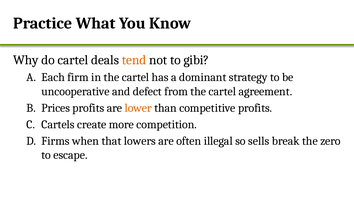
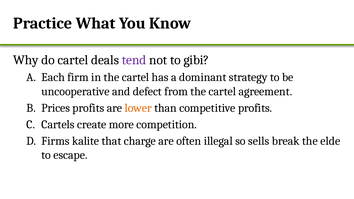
tend colour: orange -> purple (134, 60)
when: when -> kalite (86, 141)
lowers: lowers -> charge (140, 141)
zero: zero -> elde (330, 141)
